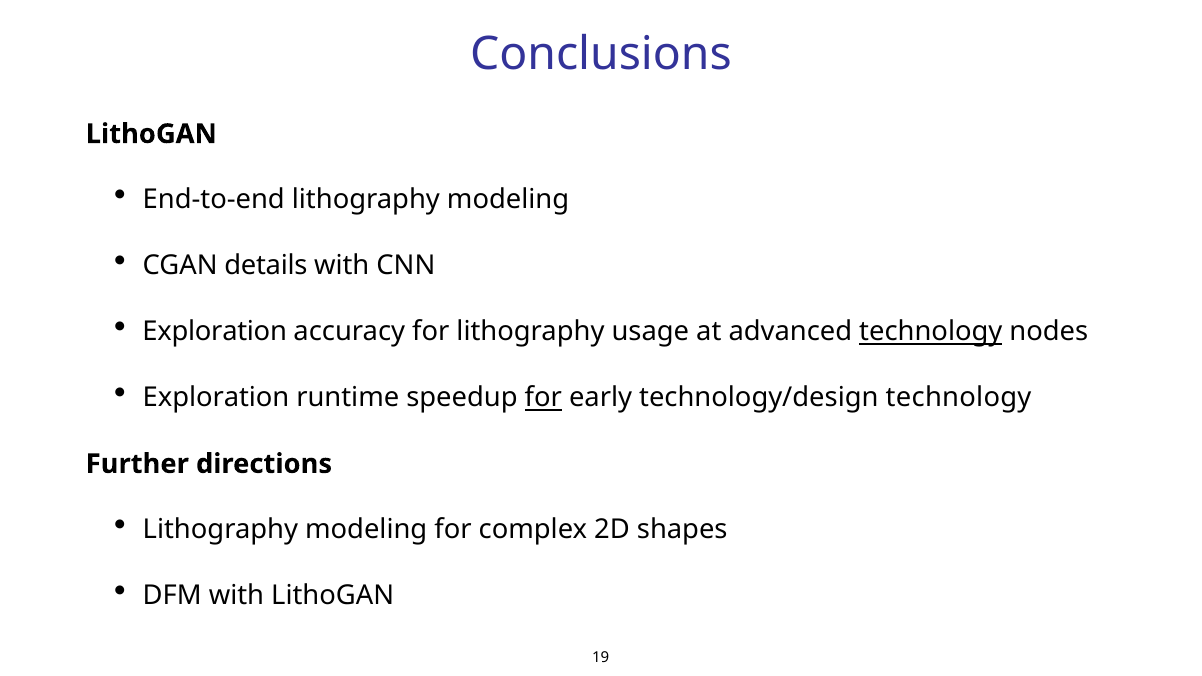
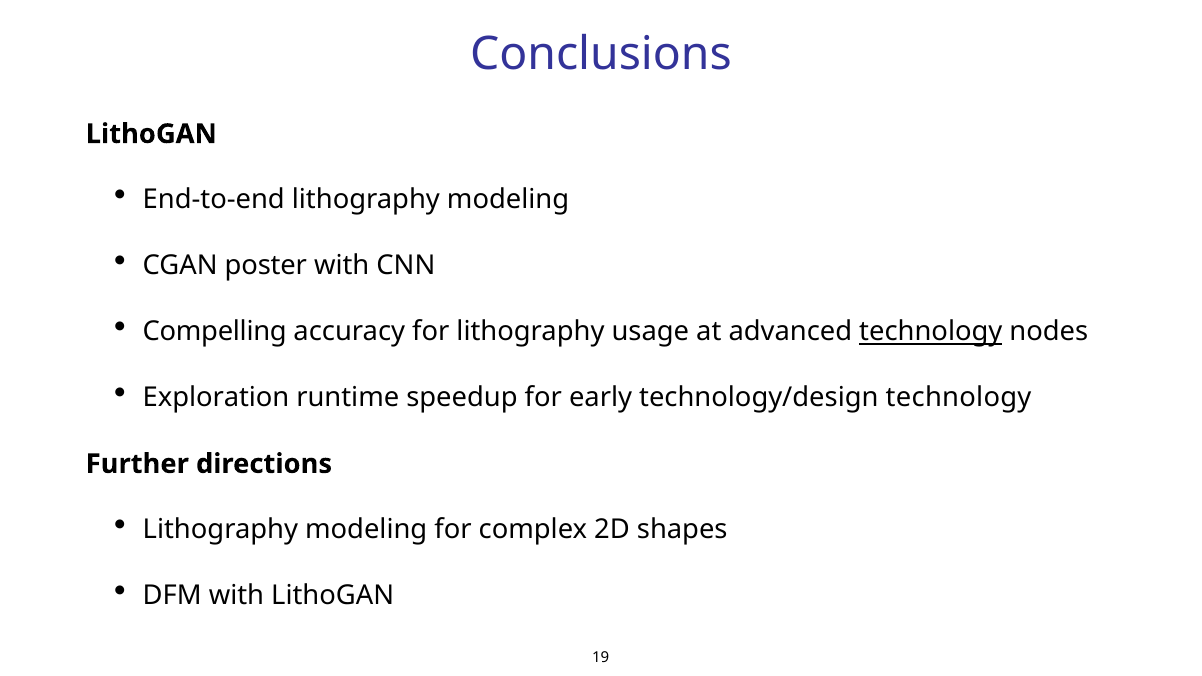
details: details -> poster (266, 266)
Exploration: Exploration -> Compelling (215, 332)
for underline: present -> none (543, 398)
